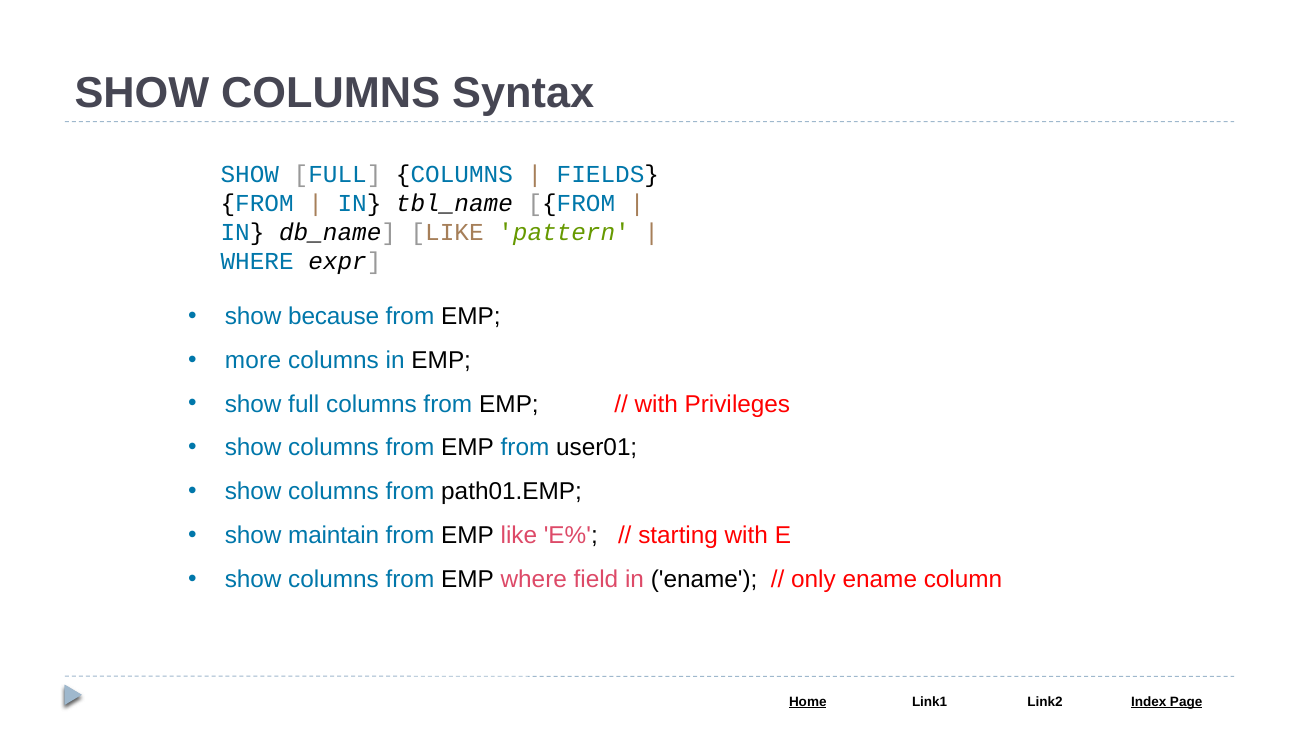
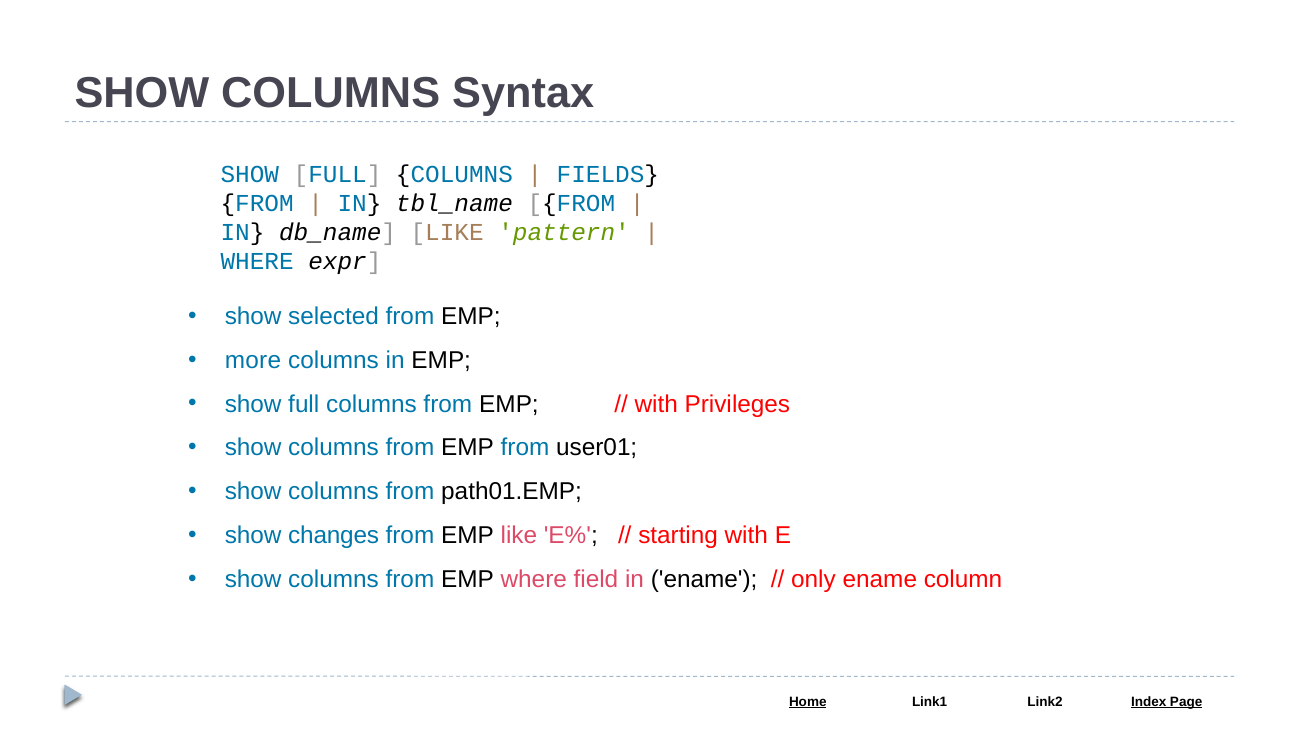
because: because -> selected (334, 317)
maintain: maintain -> changes (334, 536)
